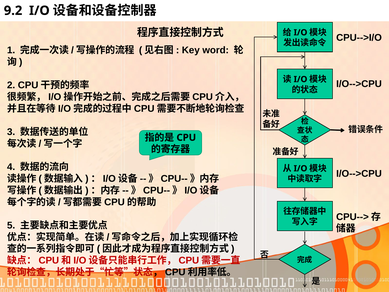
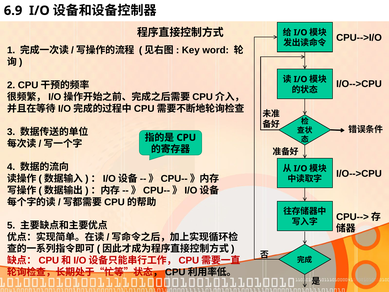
9.2: 9.2 -> 6.9 (13, 11)
